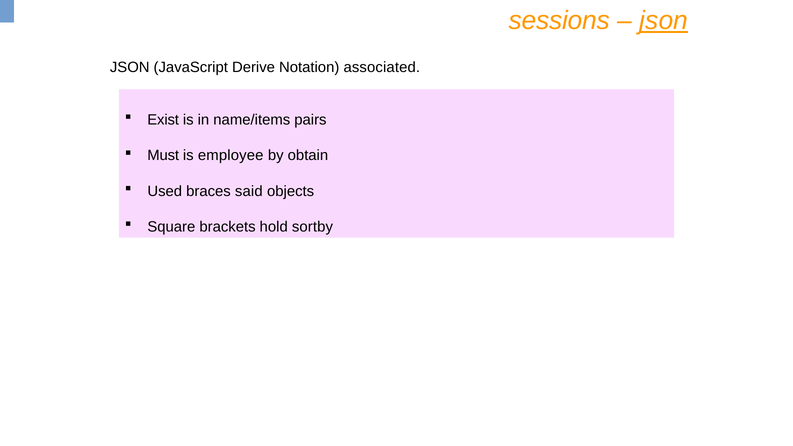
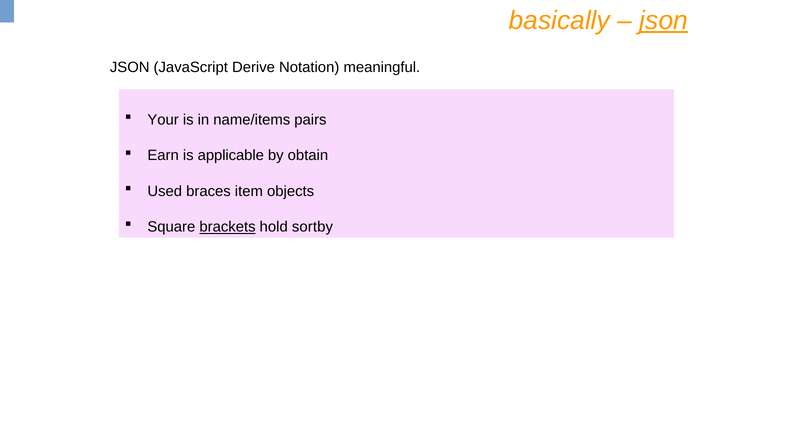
sessions: sessions -> basically (559, 21)
associated: associated -> meaningful (382, 67)
Exist: Exist -> Your (163, 120)
Must: Must -> Earn (163, 156)
employee: employee -> applicable (231, 156)
said: said -> item (249, 191)
brackets underline: none -> present (227, 227)
